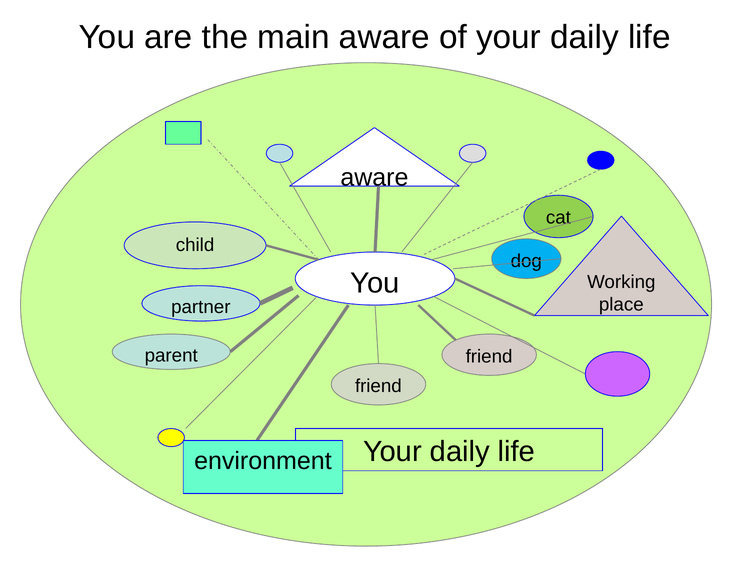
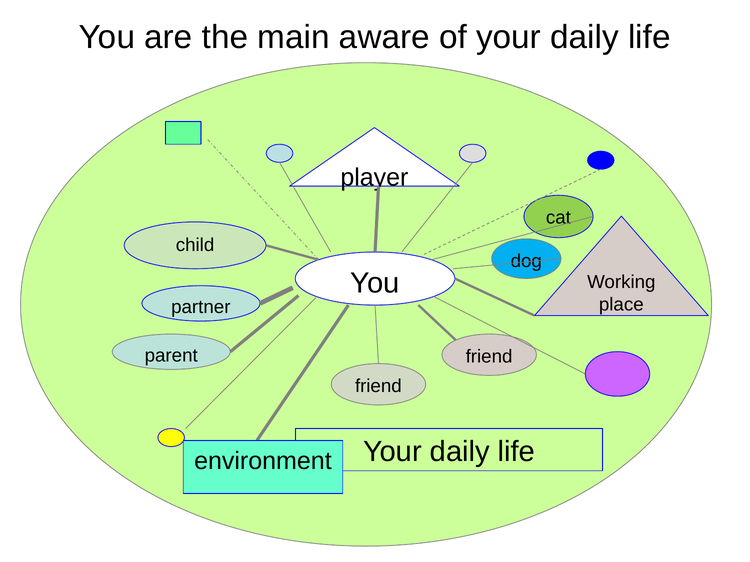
aware: aware -> player (374, 177)
